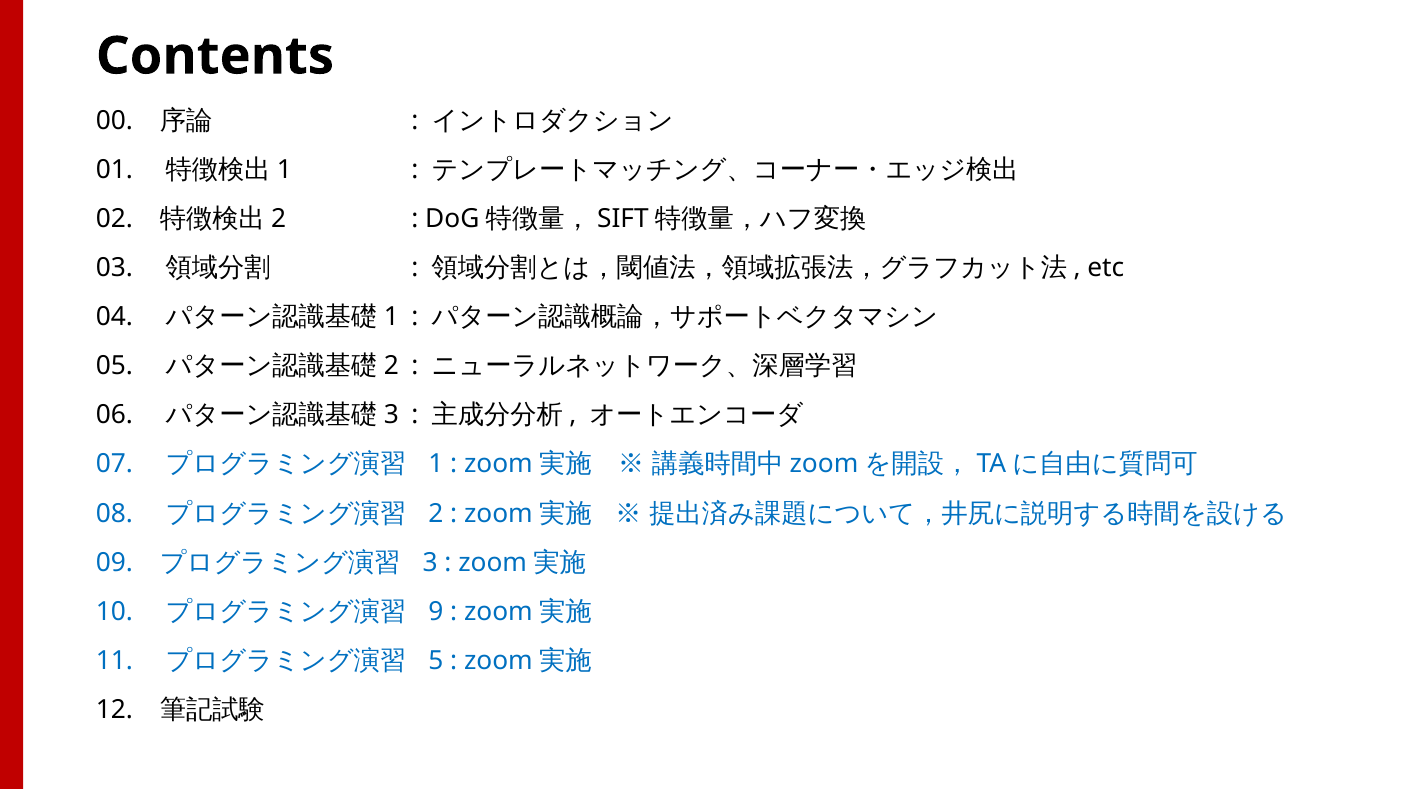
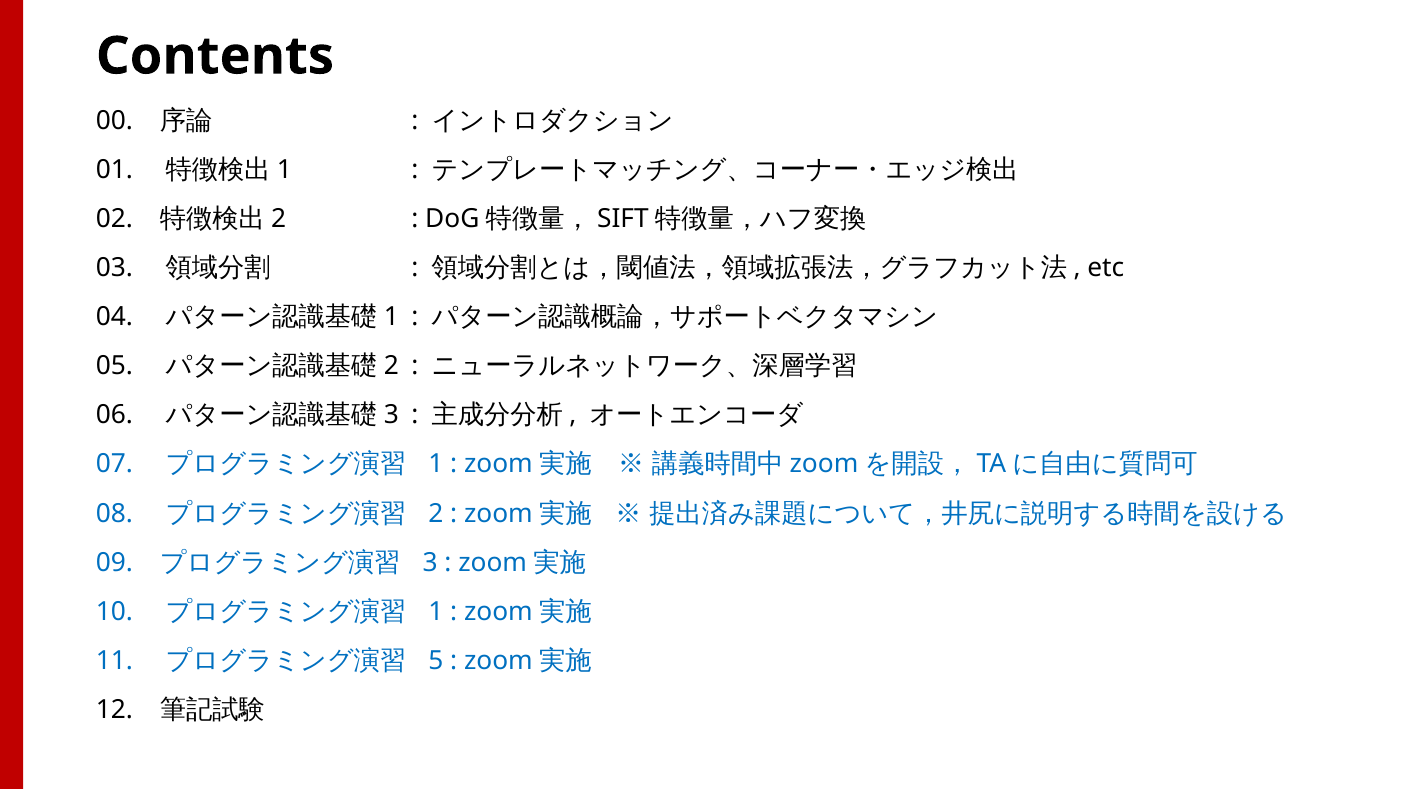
9: 9 -> 1 (436, 611)
